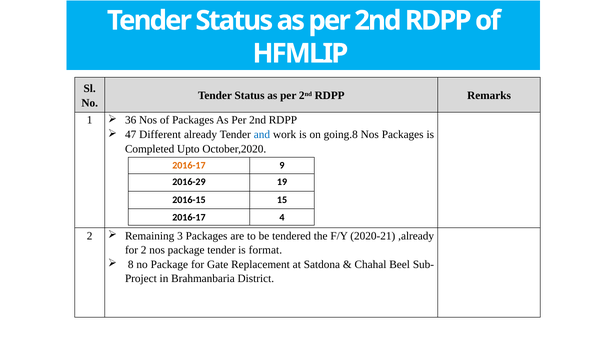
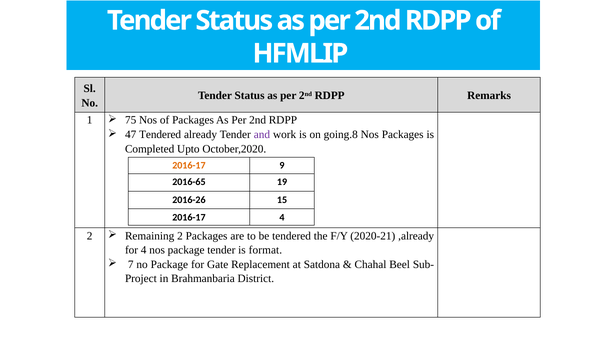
36: 36 -> 75 (131, 120)
47 Different: Different -> Tendered (160, 135)
and colour: blue -> purple (262, 135)
2016-29: 2016-29 -> 2016-65 (189, 182)
2016-15: 2016-15 -> 2016-26 (189, 200)
Remaining 3: 3 -> 2 (180, 236)
for 2: 2 -> 4 (144, 250)
8: 8 -> 7 (131, 265)
